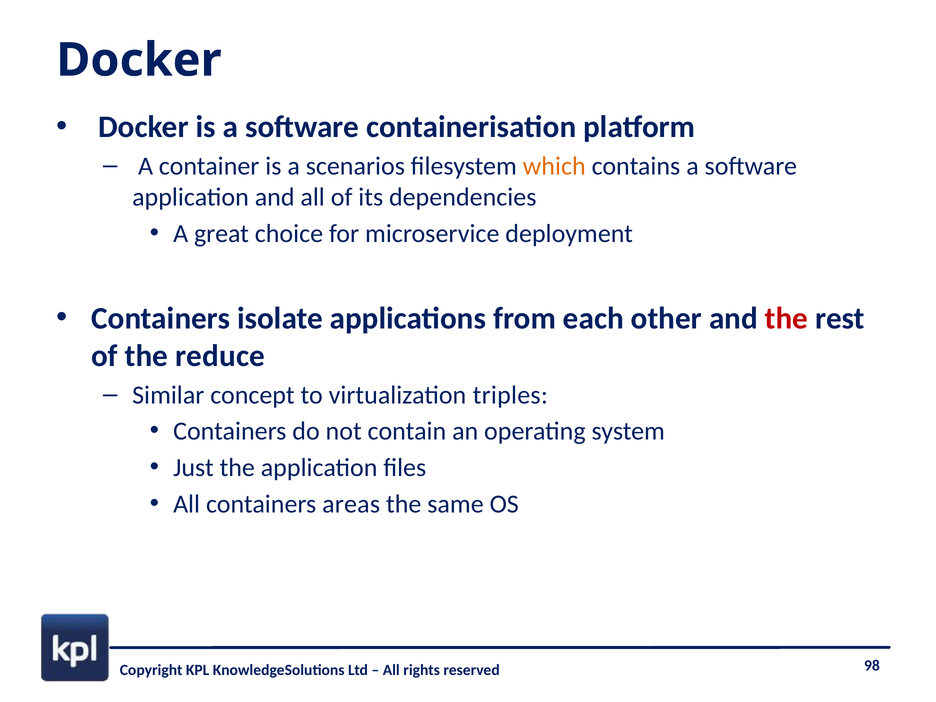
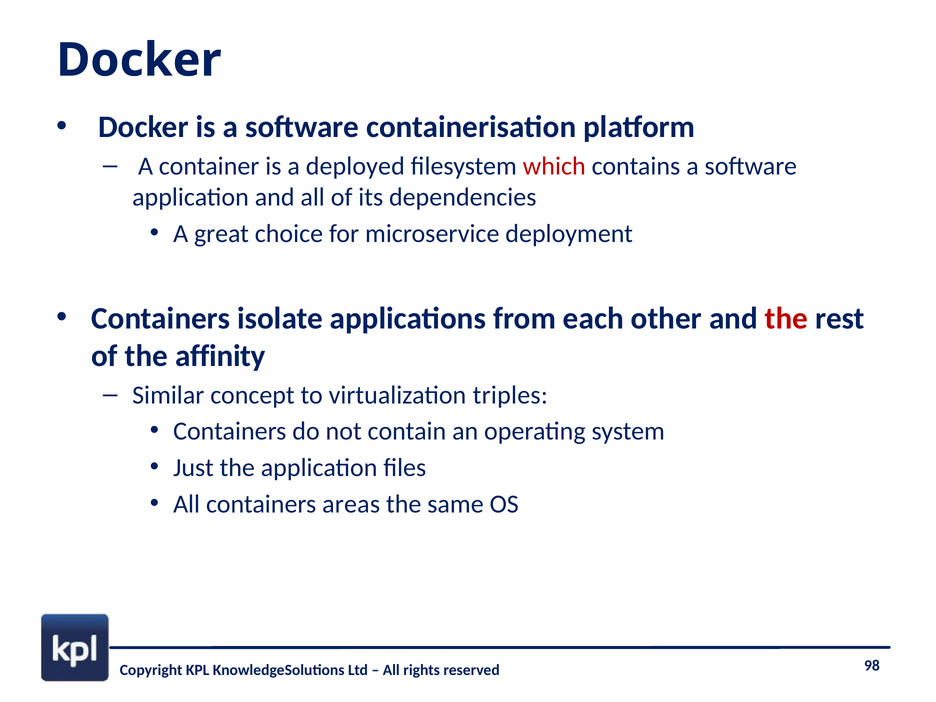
scenarios: scenarios -> deployed (355, 166)
which colour: orange -> red (554, 166)
reduce: reduce -> affinity (220, 356)
